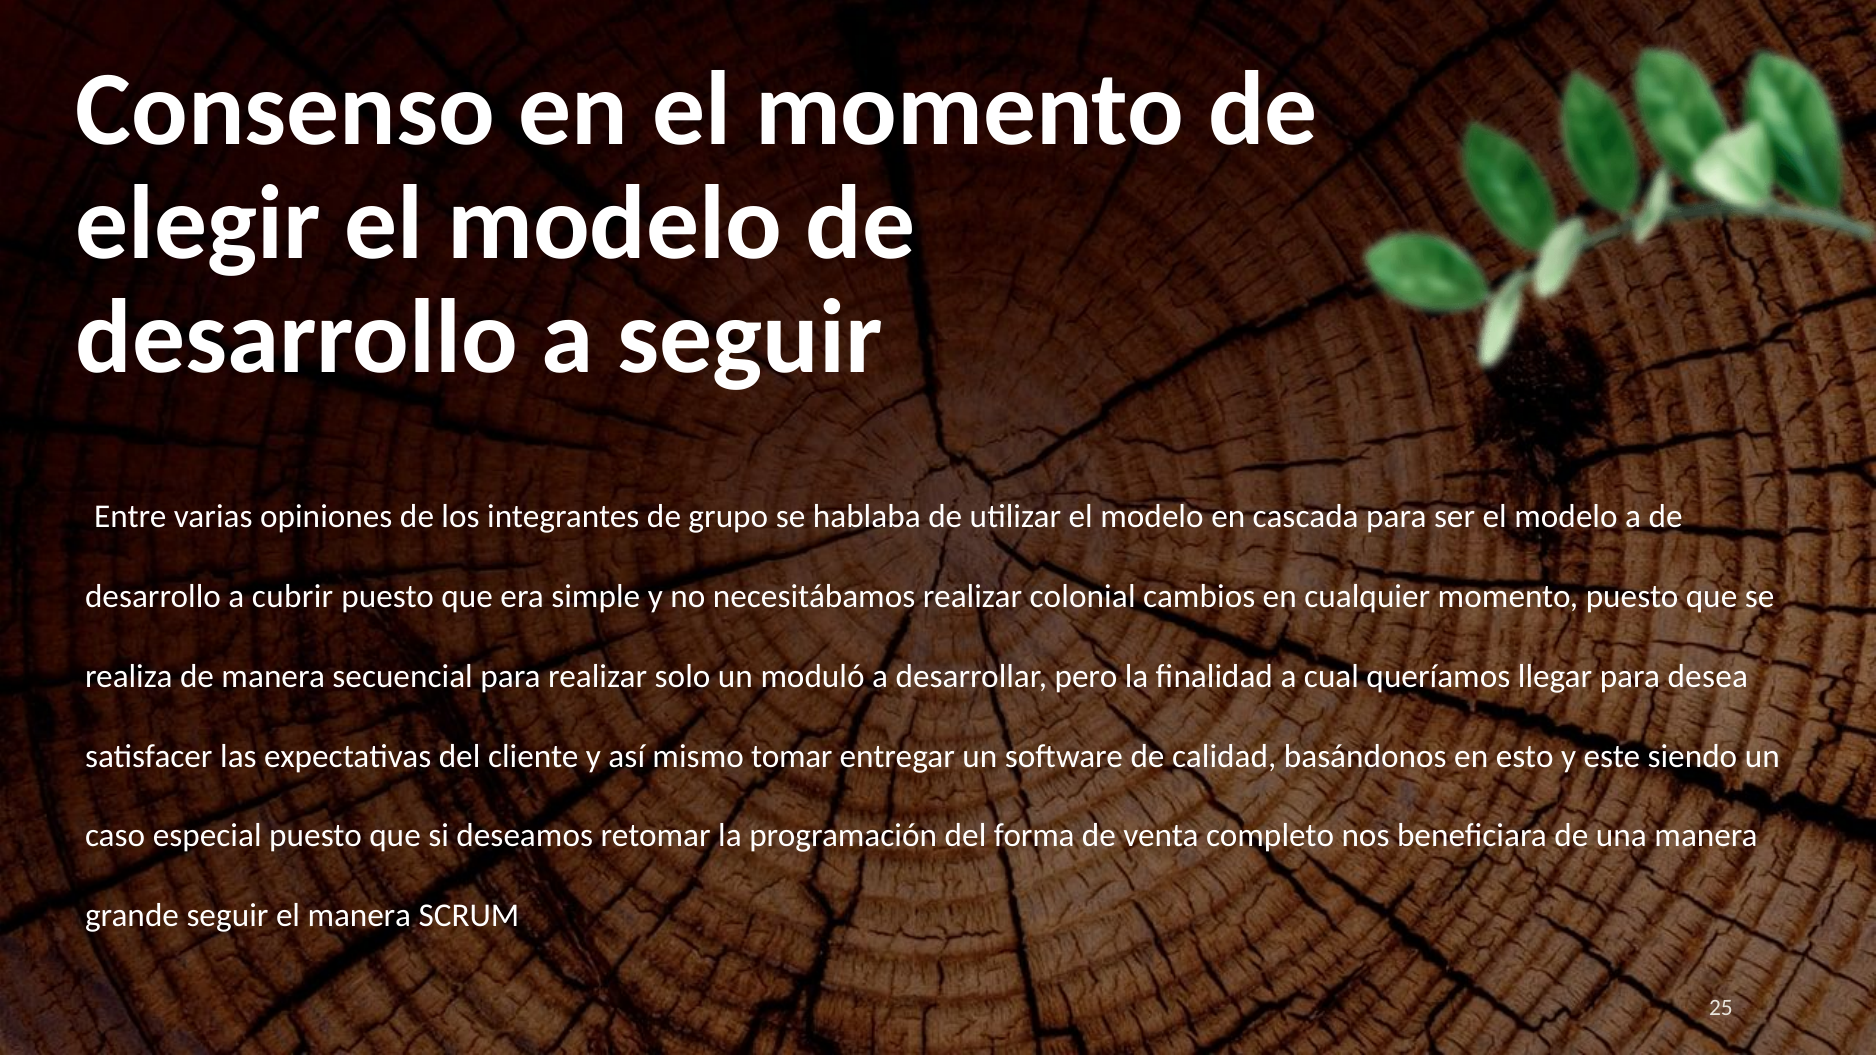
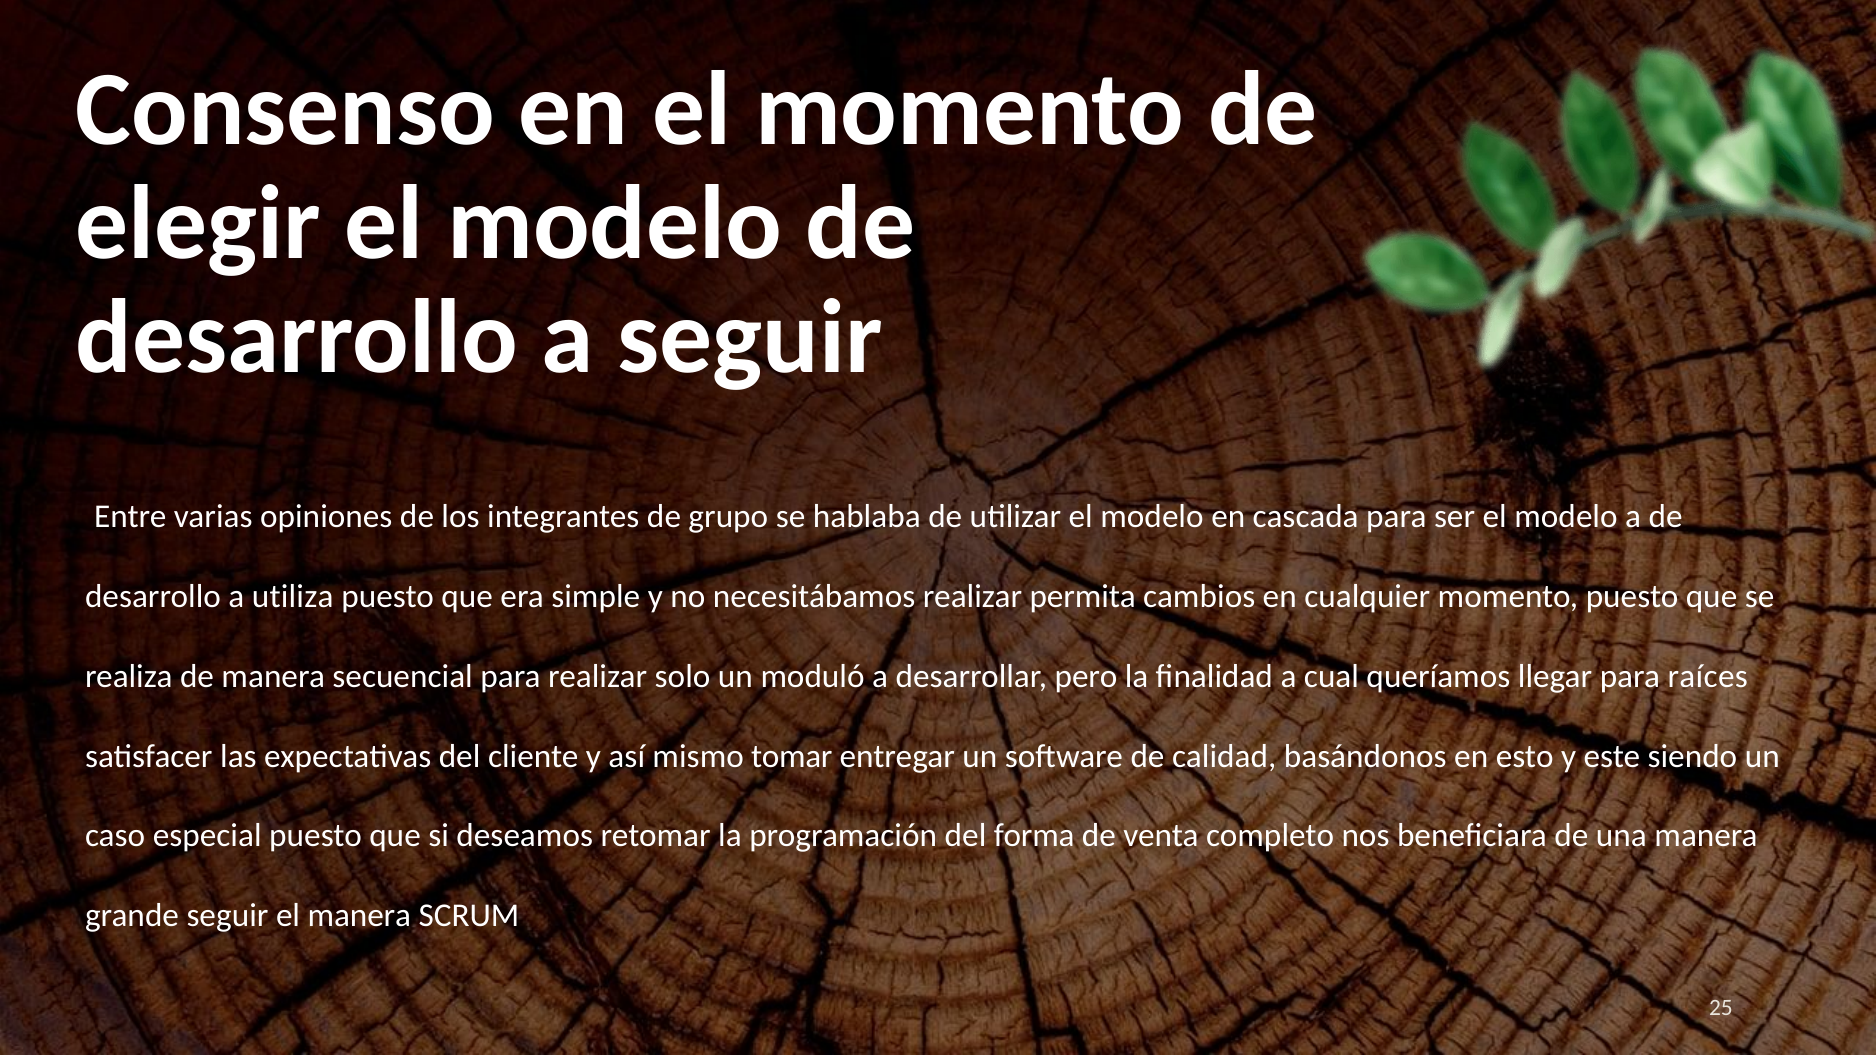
cubrir: cubrir -> utiliza (293, 597)
colonial: colonial -> permita (1083, 597)
desea: desea -> raíces (1708, 677)
